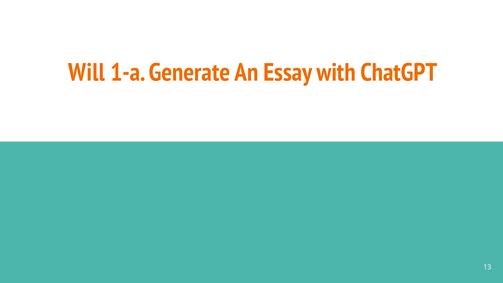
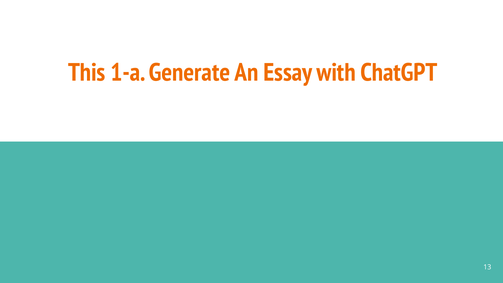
Will: Will -> This (87, 72)
